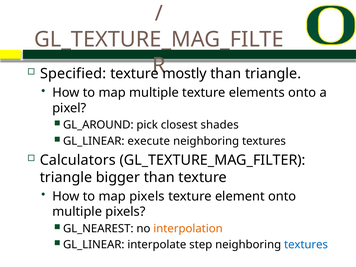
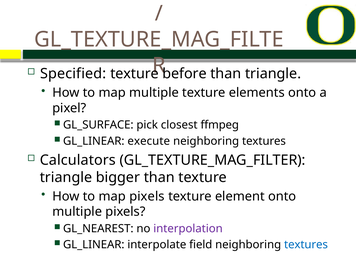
mostly: mostly -> before (185, 74)
GL_AROUND: GL_AROUND -> GL_SURFACE (98, 125)
shades: shades -> ffmpeg (220, 125)
interpolation colour: orange -> purple (188, 229)
step: step -> field (201, 245)
